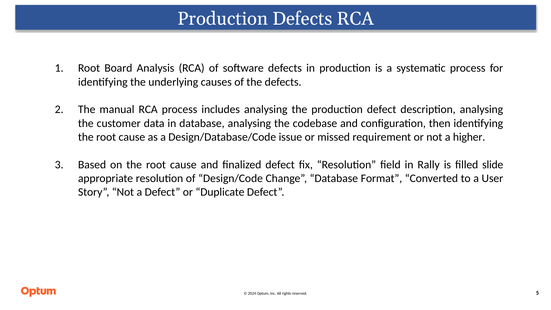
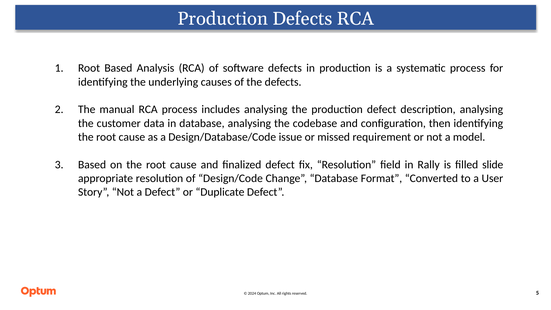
Root Board: Board -> Based (118, 68)
higher: higher -> model (469, 137)
